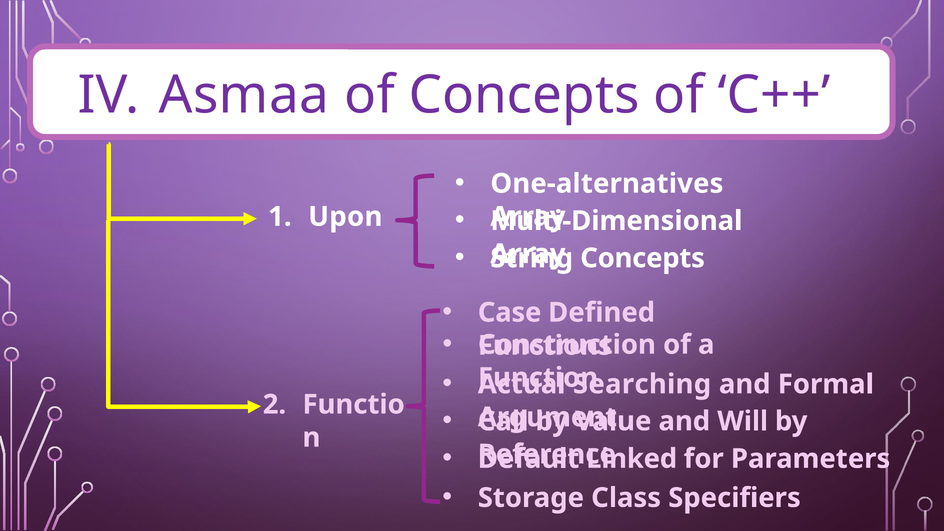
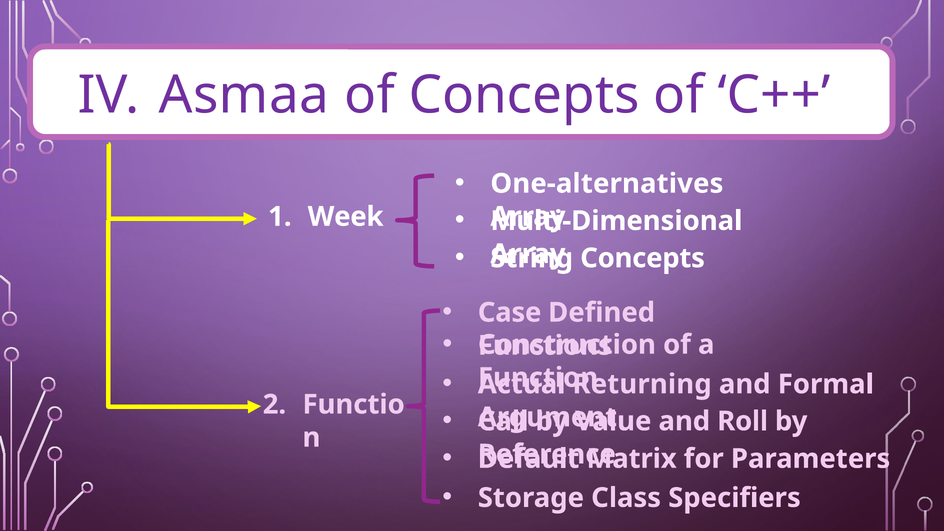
Upon: Upon -> Week (346, 217)
Searching: Searching -> Returning (642, 384)
Will: Will -> Roll (743, 421)
Linked: Linked -> Matrix (632, 459)
